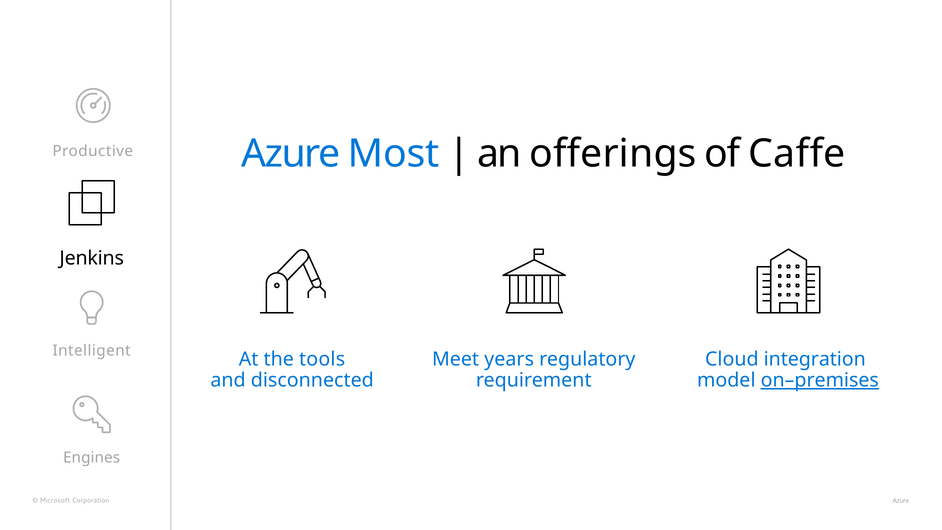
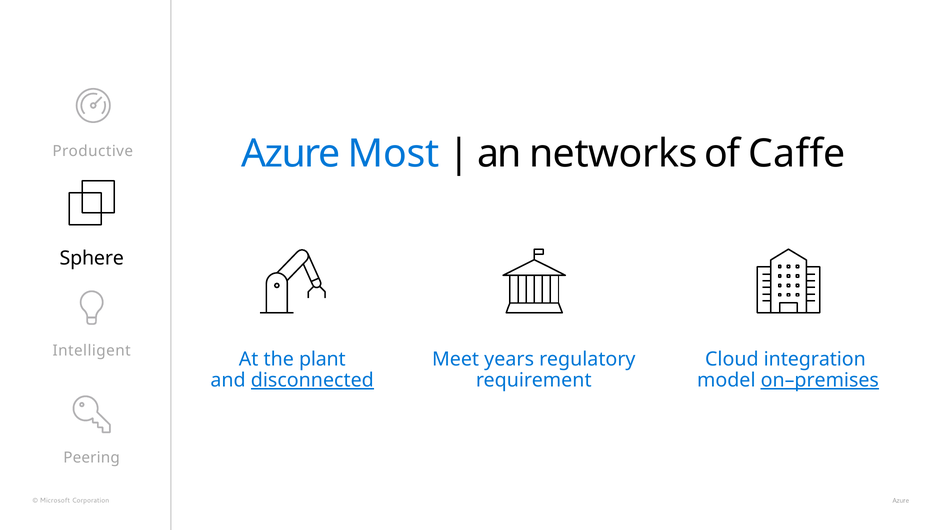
offerings: offerings -> networks (613, 154)
Jenkins: Jenkins -> Sphere (92, 258)
tools: tools -> plant (322, 359)
disconnected underline: none -> present (312, 380)
Engines: Engines -> Peering (92, 458)
